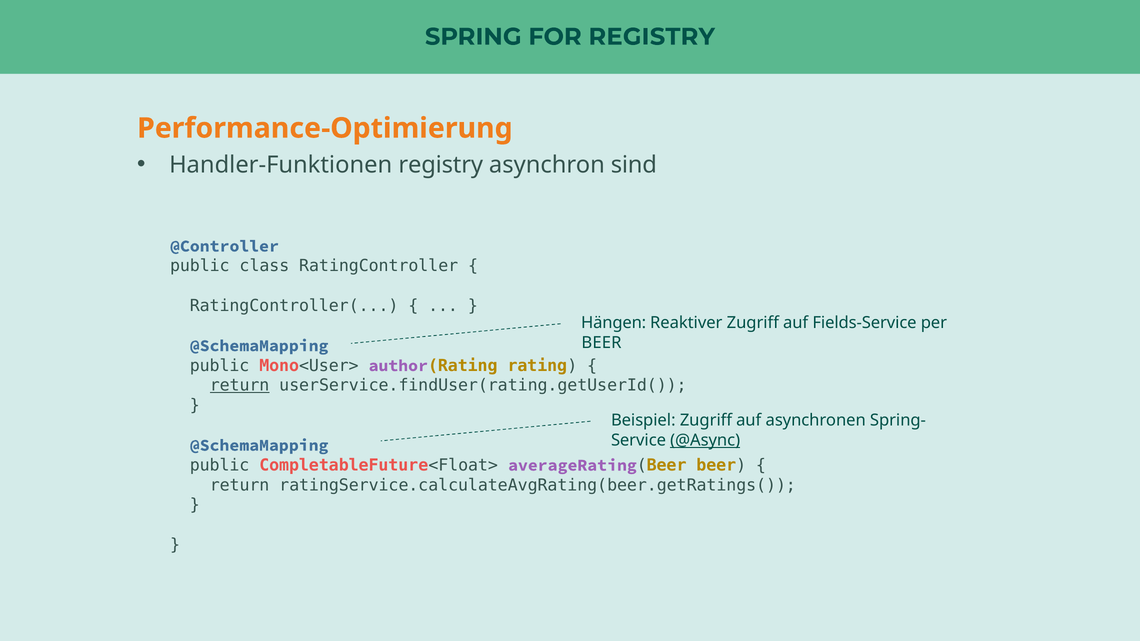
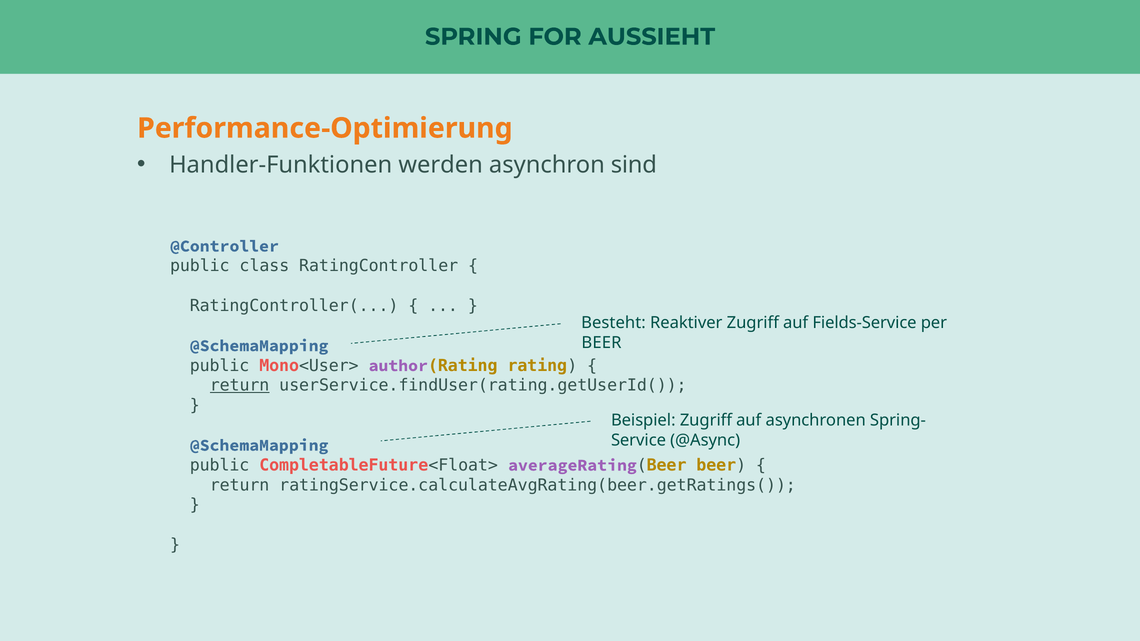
FOR REGISTRY: REGISTRY -> AUSSIEHT (652, 37)
Handler-Funktionen registry: registry -> werden (441, 165)
Hängen: Hängen -> Besteht (613, 323)
@Async underline: present -> none (705, 440)
